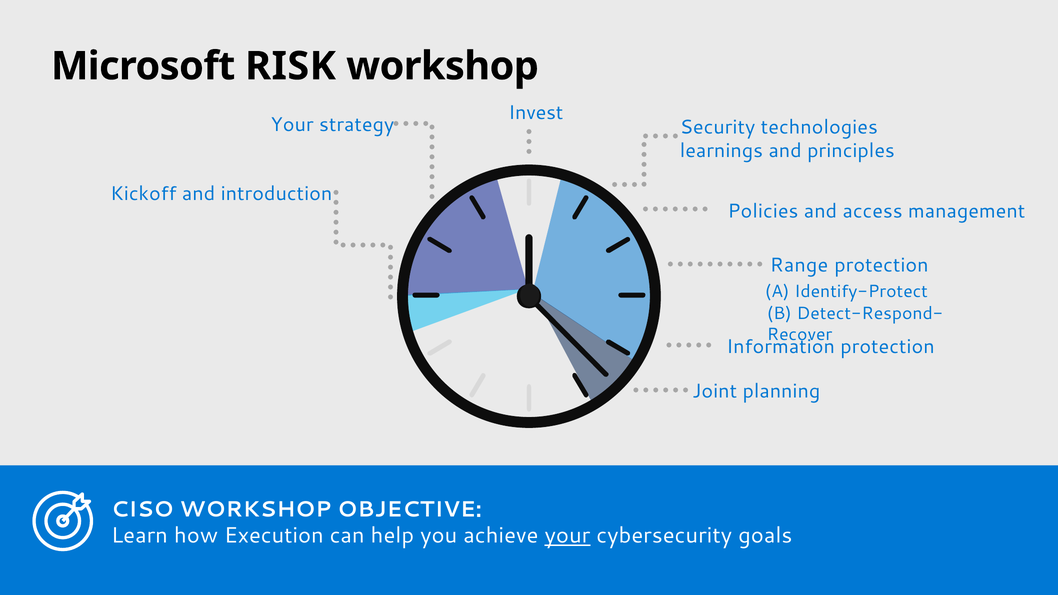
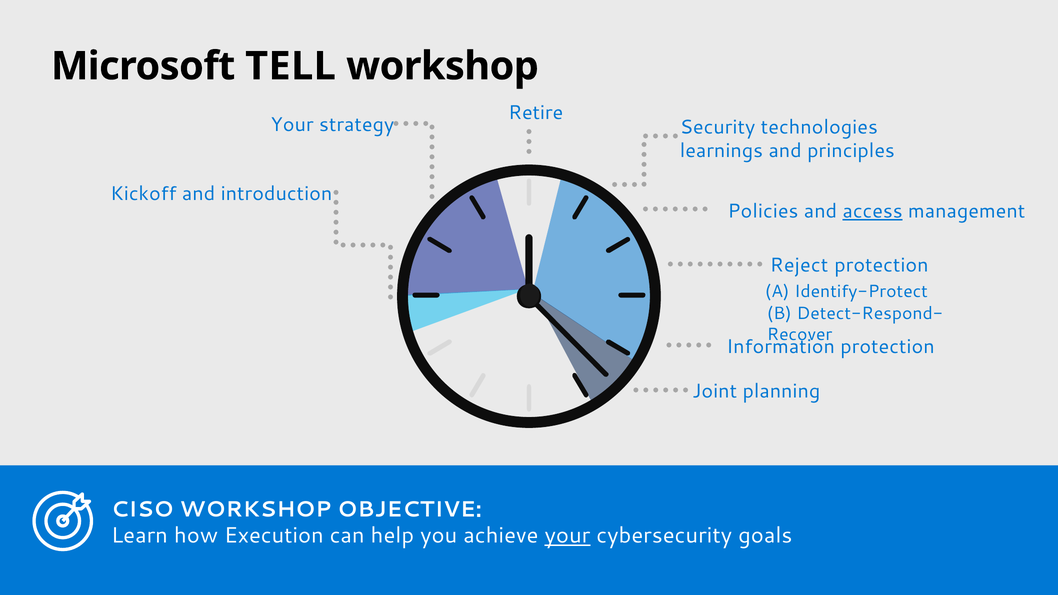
RISK: RISK -> TELL (291, 66)
Invest: Invest -> Retire (536, 113)
access underline: none -> present (873, 211)
Range: Range -> Reject (799, 265)
